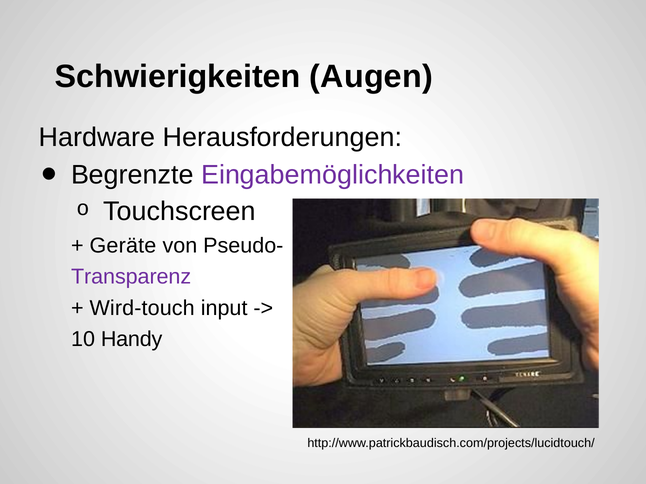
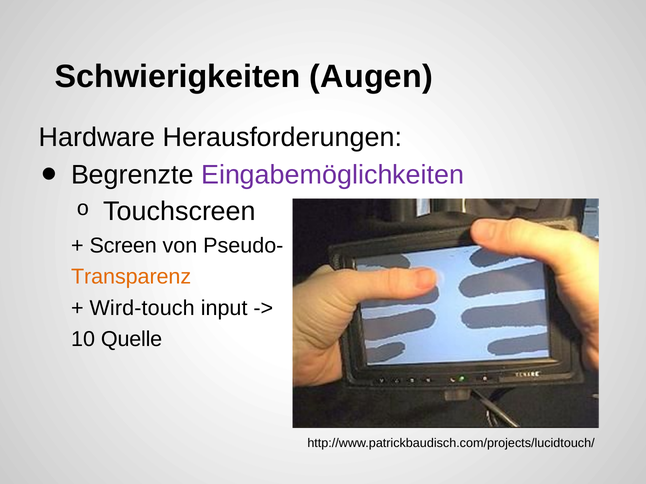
Geräte: Geräte -> Screen (123, 246)
Transparenz colour: purple -> orange (131, 277)
Handy: Handy -> Quelle (132, 340)
